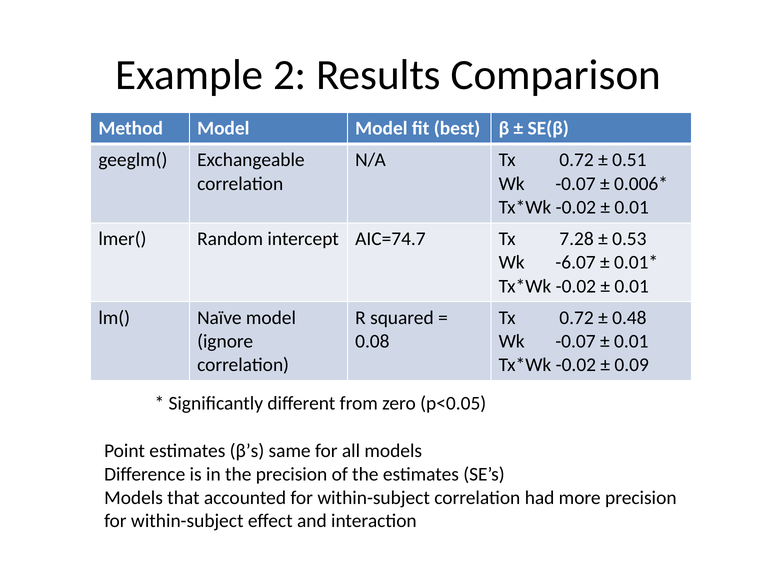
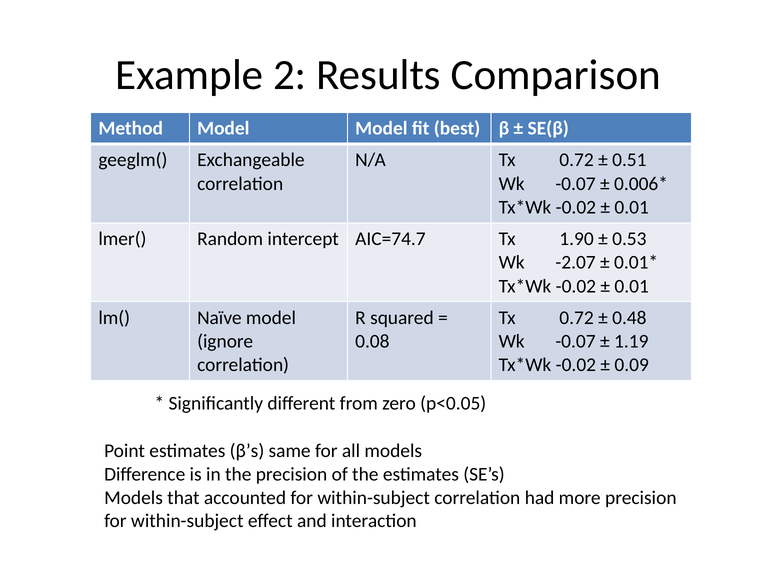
7.28: 7.28 -> 1.90 (577, 239)
-6.07: -6.07 -> -2.07 (576, 263)
0.01: 0.01 -> 1.19 (631, 342)
